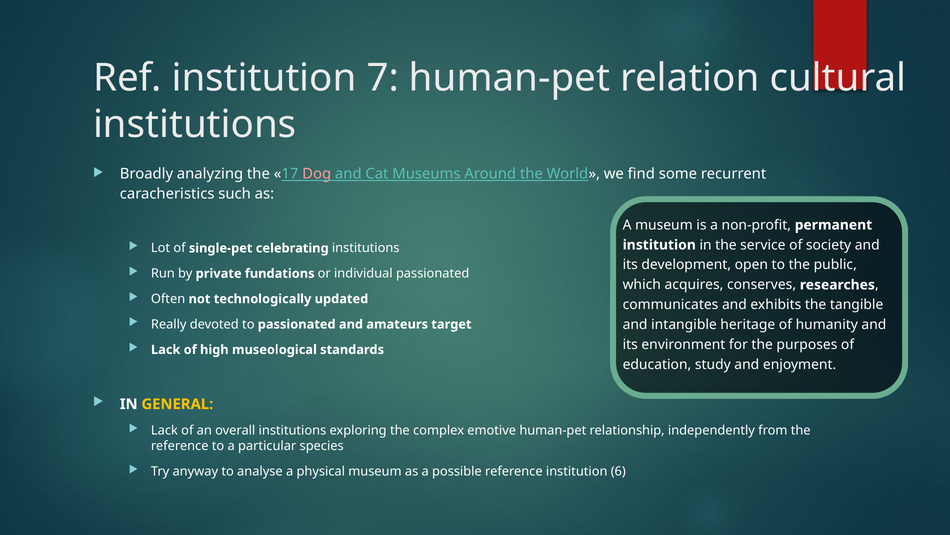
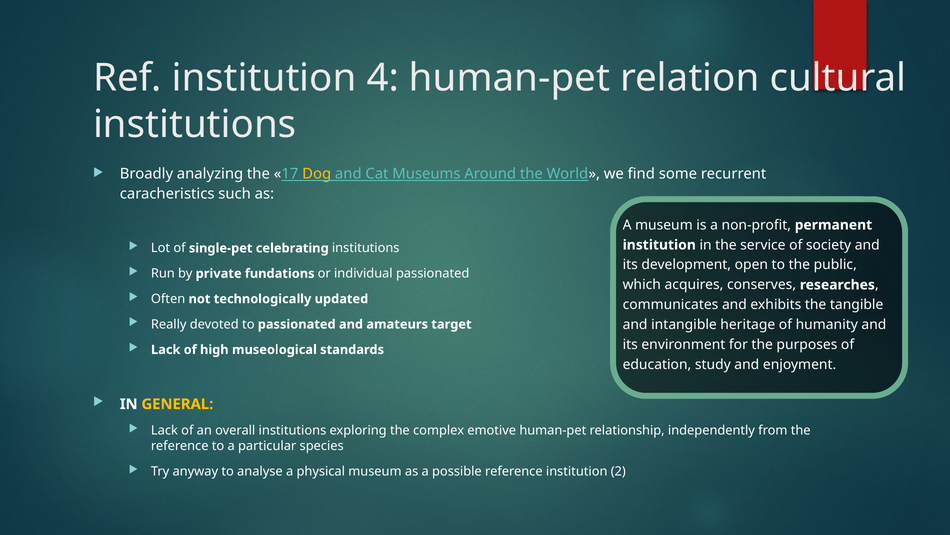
7: 7 -> 4 (383, 78)
Dog colour: pink -> yellow (317, 173)
6: 6 -> 2 (618, 471)
